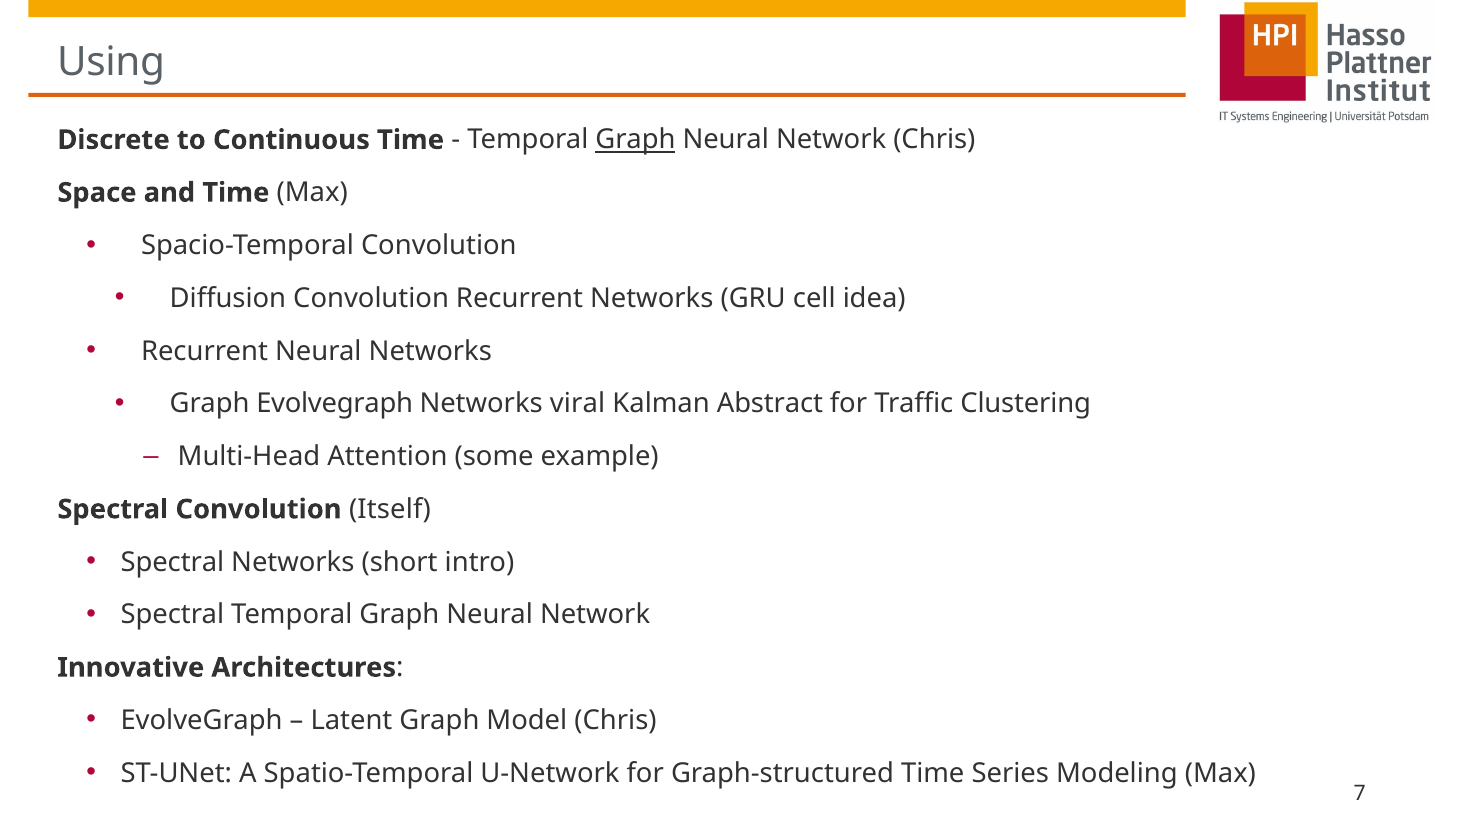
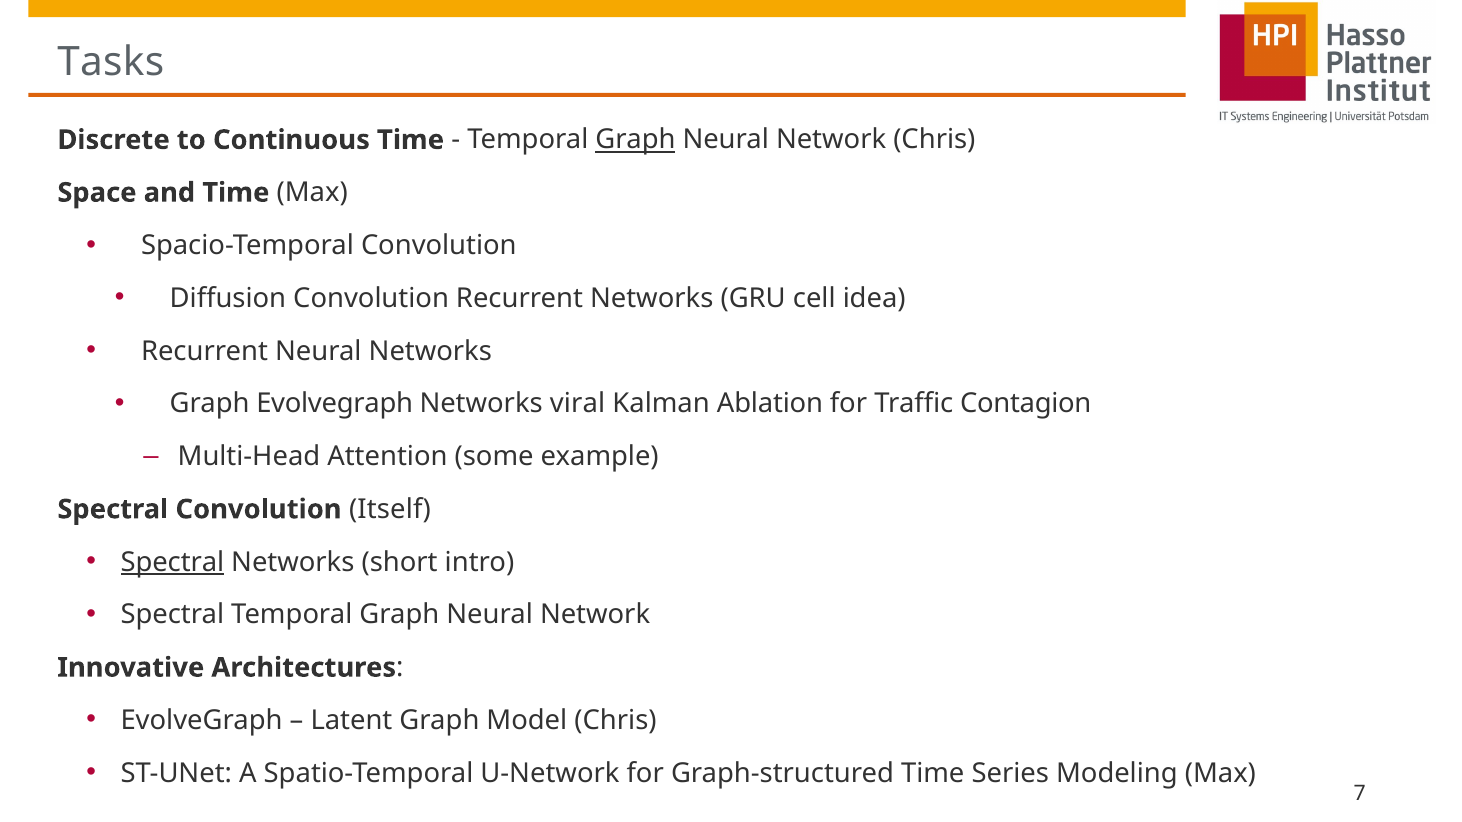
Using: Using -> Tasks (111, 62)
Abstract: Abstract -> Ablation (770, 404)
Clustering: Clustering -> Contagion (1026, 404)
Spectral underline: none -> present (172, 562)
